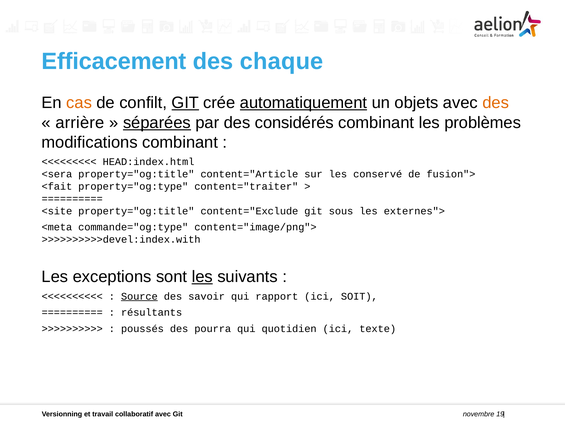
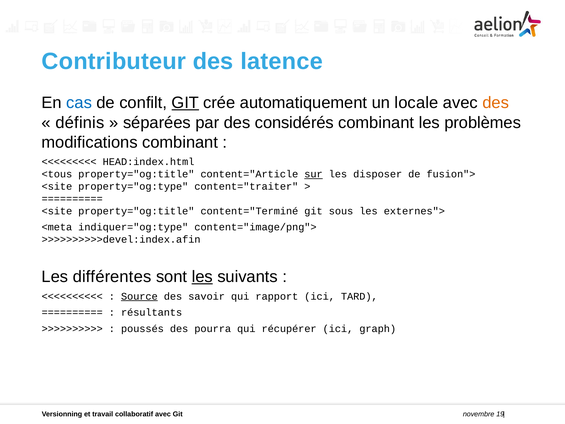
Efficacement: Efficacement -> Contributeur (114, 62)
chaque: chaque -> latence (282, 62)
cas colour: orange -> blue (79, 103)
automatiquement underline: present -> none (303, 103)
objets: objets -> locale (416, 103)
arrière: arrière -> définis (80, 123)
séparées underline: present -> none (157, 123)
<sera: <sera -> <tous (57, 174)
sur underline: none -> present (313, 174)
conservé: conservé -> disposer (378, 174)
<fait: <fait -> <site (57, 186)
content="Exclude: content="Exclude -> content="Terminé (249, 211)
commande="og:type: commande="og:type -> indiquer="og:type (133, 227)
>>>>>>>>>>devel:index.with: >>>>>>>>>>devel:index.with -> >>>>>>>>>>devel:index.afin (121, 239)
exceptions: exceptions -> différentes (112, 277)
SOIT: SOIT -> TARD (359, 296)
quotidien: quotidien -> récupérer (289, 328)
texte: texte -> graph (378, 328)
